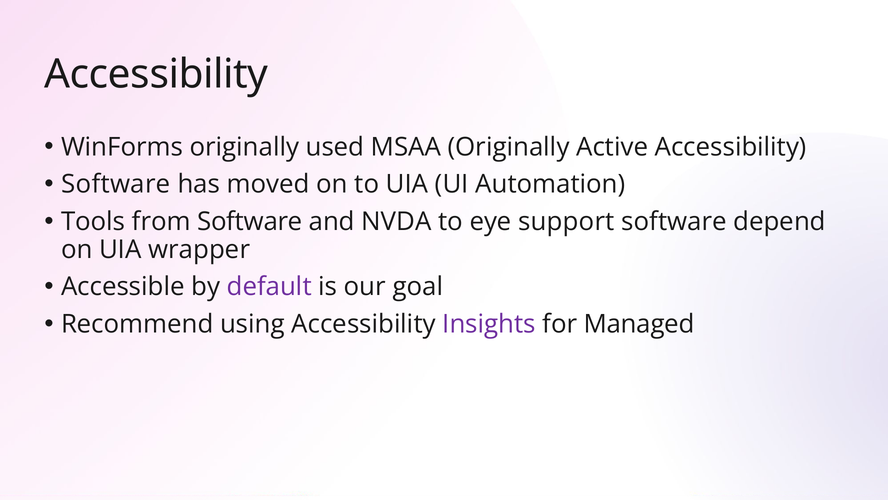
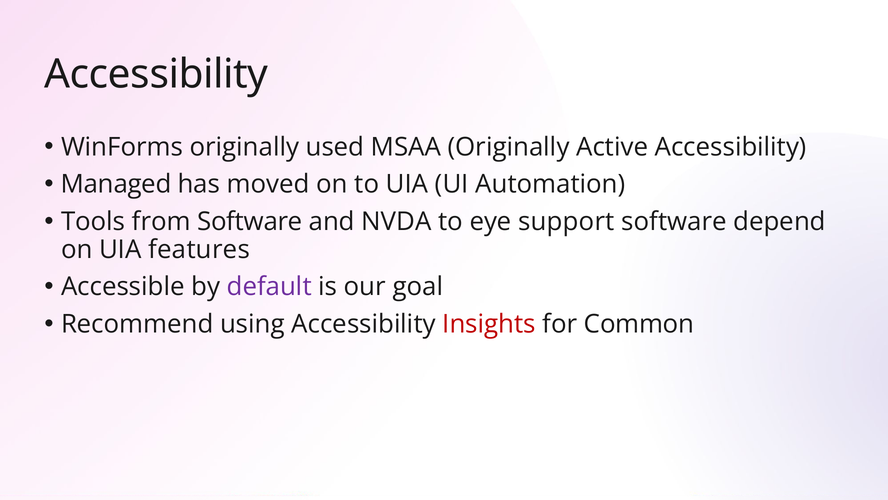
Software: Software -> Managed (116, 184)
wrapper: wrapper -> features (199, 249)
Insights colour: purple -> red (489, 324)
Managed: Managed -> Common (639, 324)
